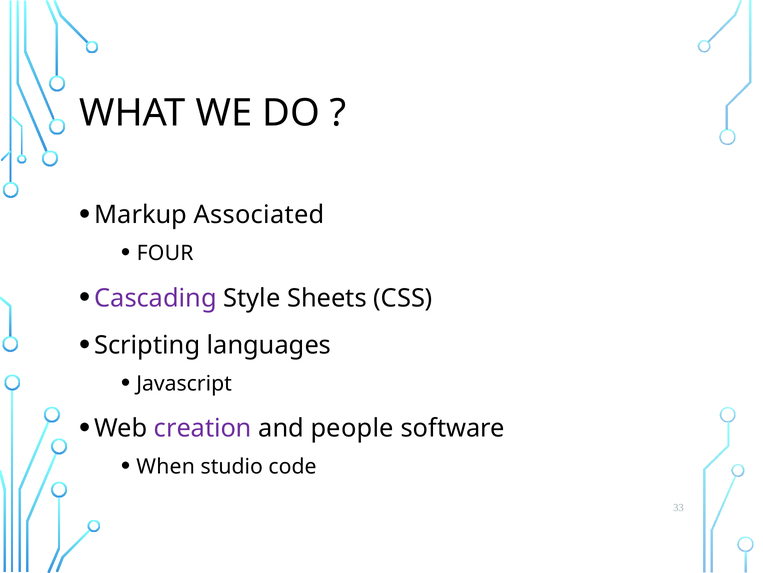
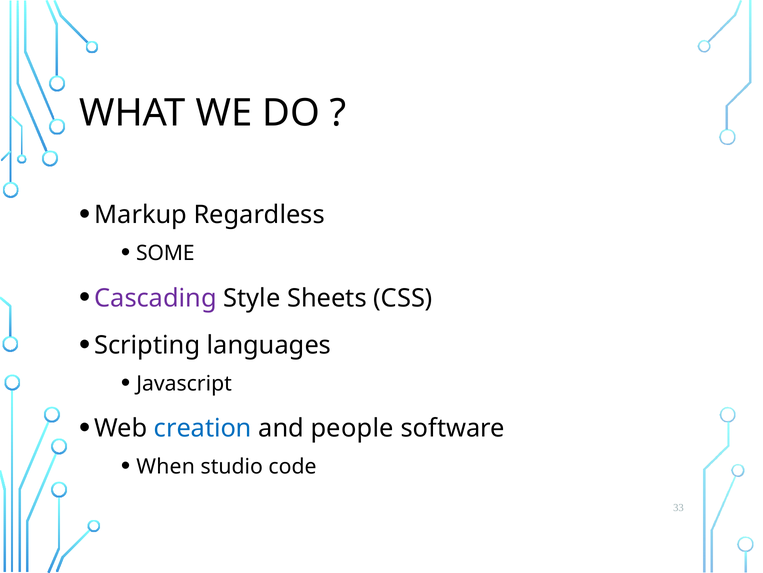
Associated: Associated -> Regardless (259, 215)
FOUR: FOUR -> SOME (165, 253)
creation colour: purple -> blue (203, 428)
